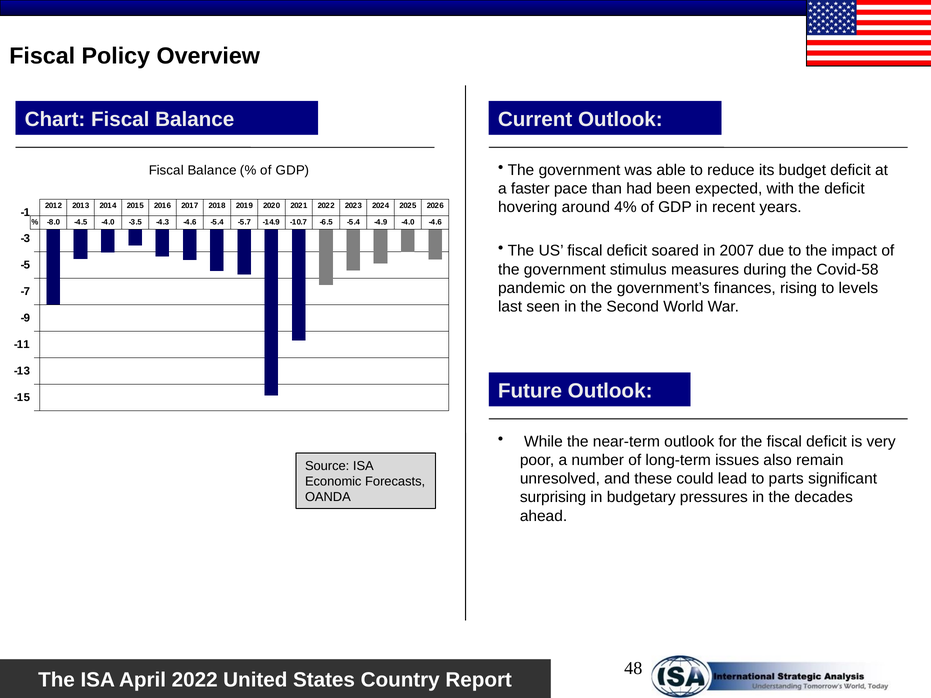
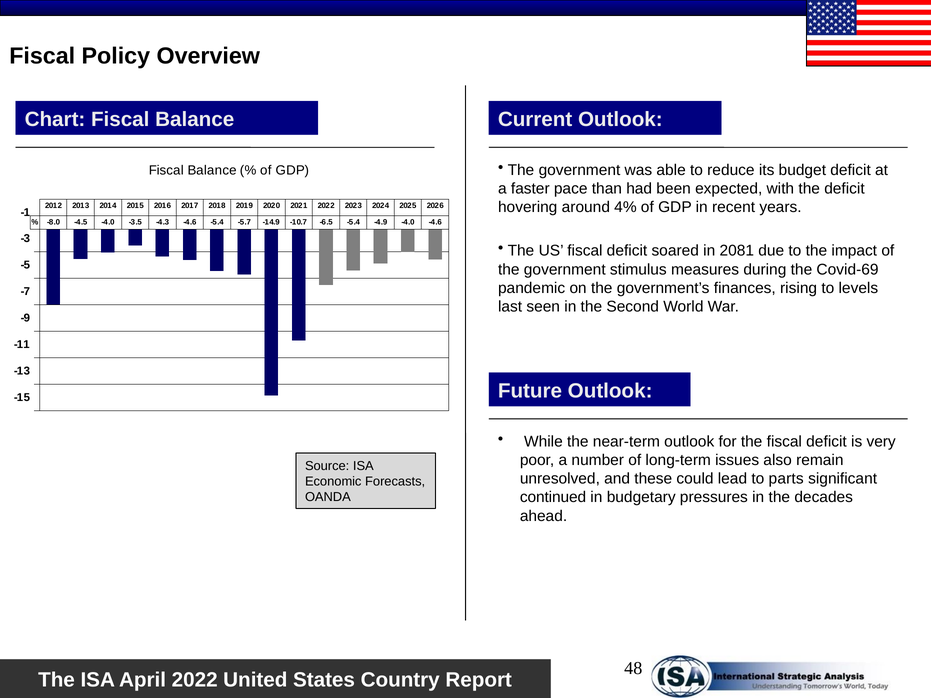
2007: 2007 -> 2081 (737, 251)
Covid-58: Covid-58 -> Covid-69 (848, 270)
surprising: surprising -> continued (553, 498)
